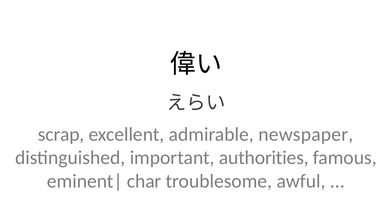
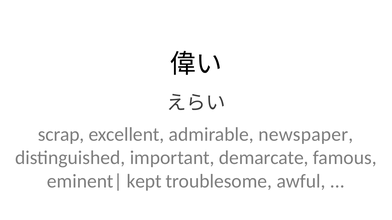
authorities: authorities -> demarcate (264, 158)
char: char -> kept (144, 182)
